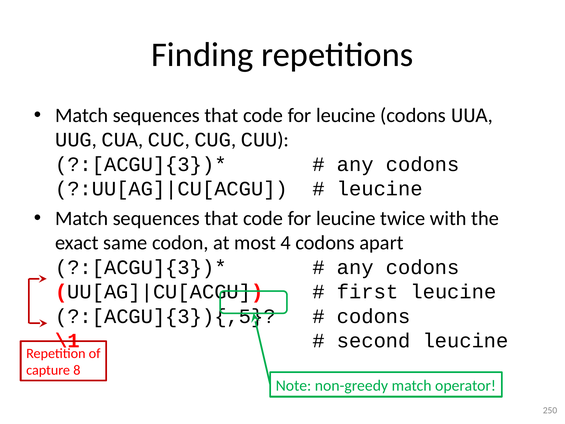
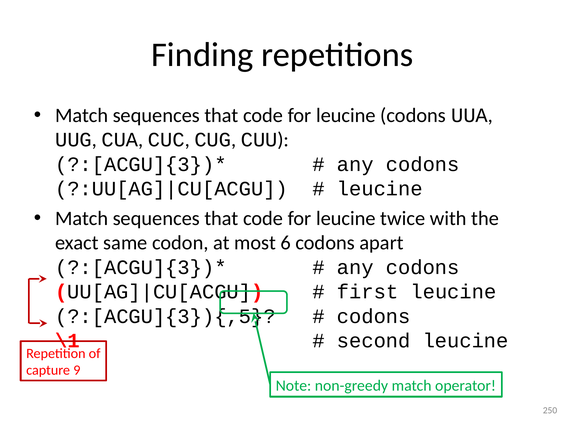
4: 4 -> 6 (286, 243)
8: 8 -> 9 (77, 370)
